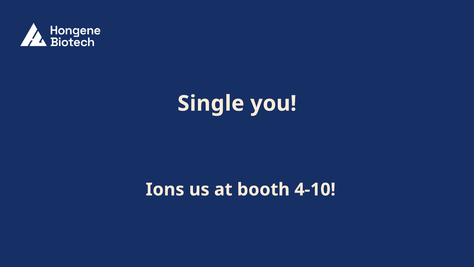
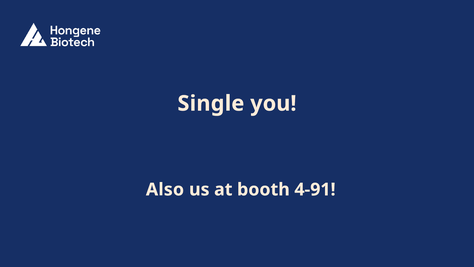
Ions: Ions -> Also (165, 189)
4-10: 4-10 -> 4-91 (315, 189)
